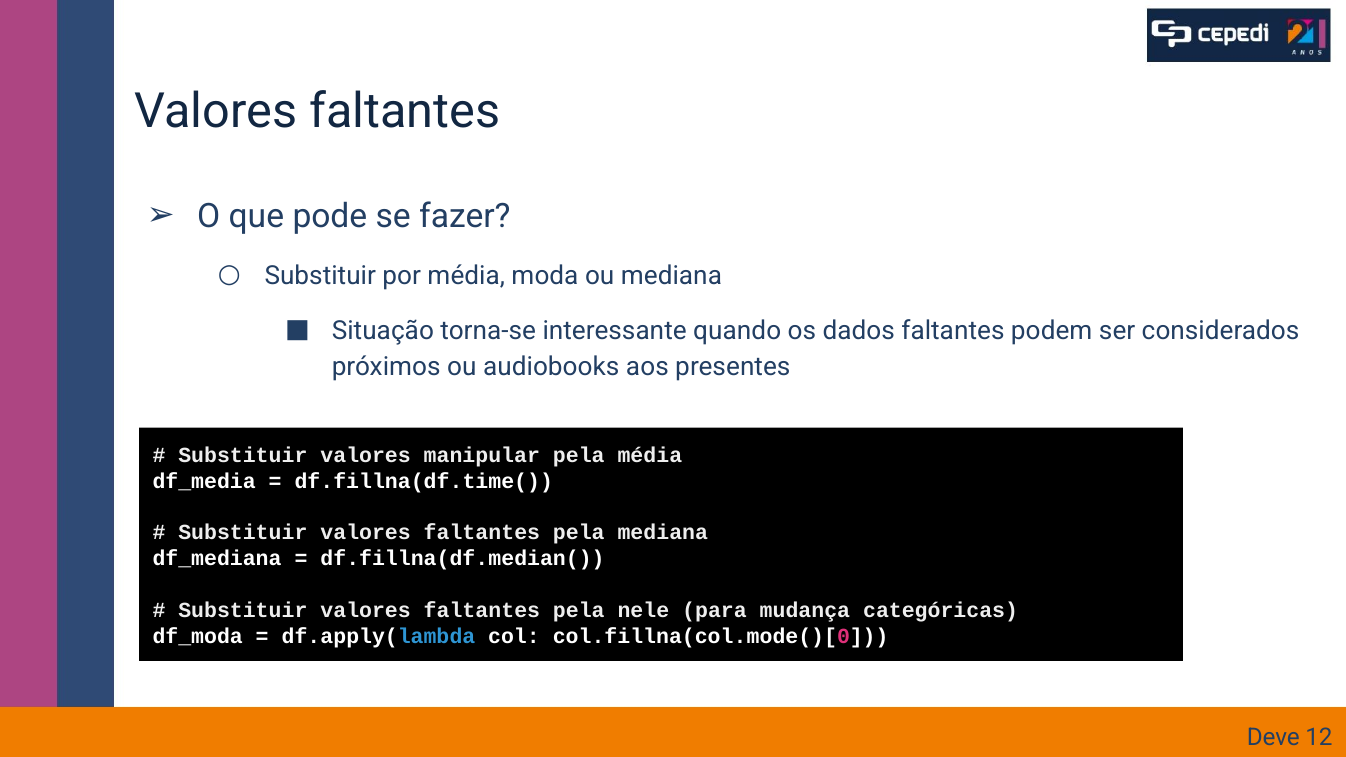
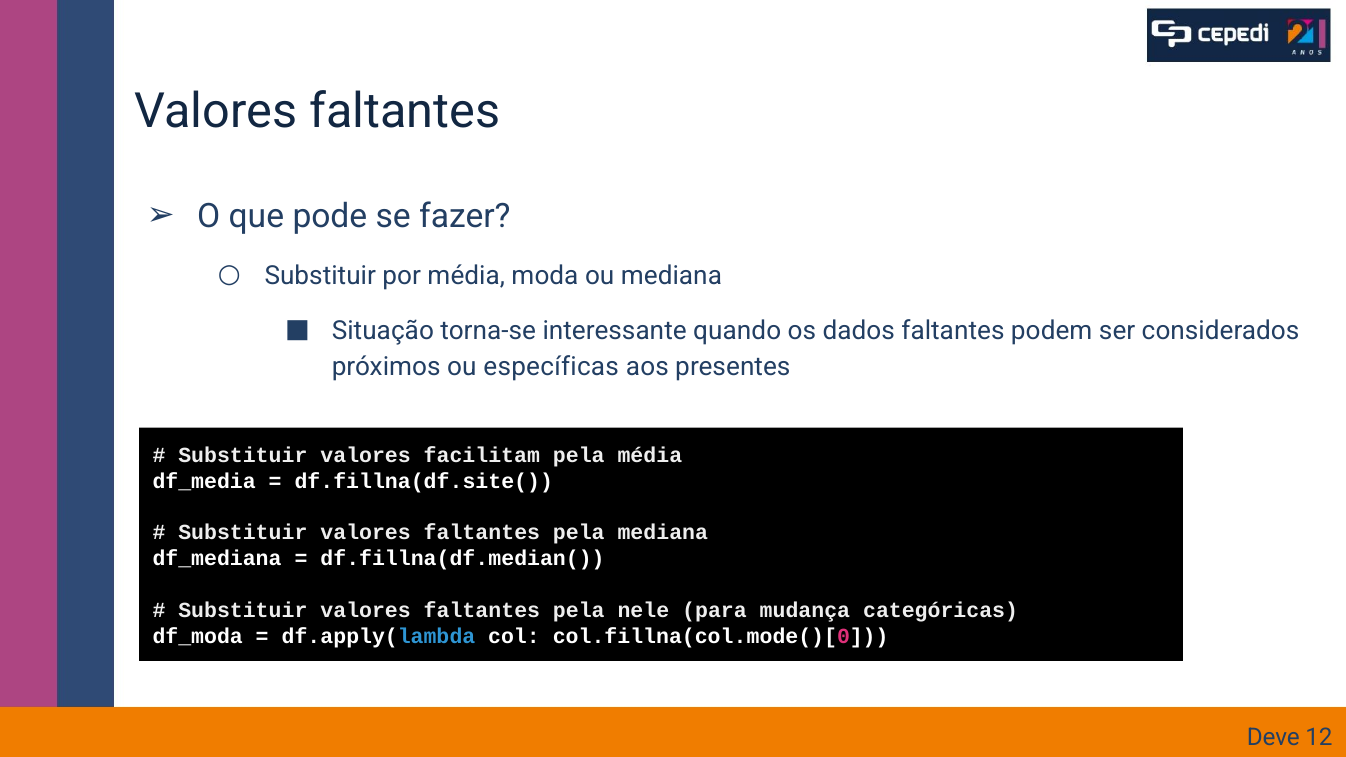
audiobooks: audiobooks -> específicas (551, 367)
manipular: manipular -> facilitam (482, 456)
df.fillna(df.time(: df.fillna(df.time( -> df.fillna(df.site( (424, 481)
